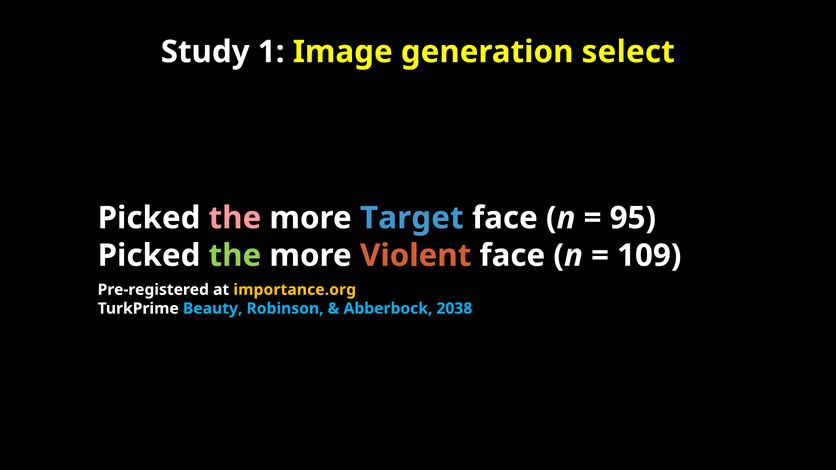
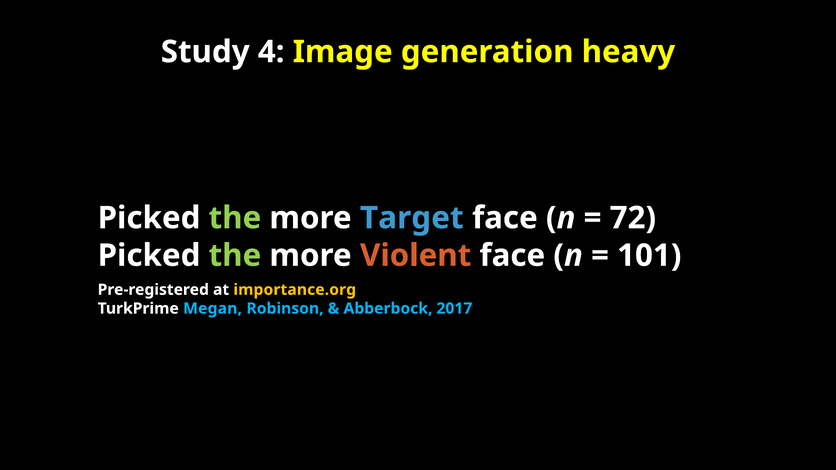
1: 1 -> 4 (271, 52)
select: select -> heavy (628, 52)
the colour: pink -> light green (235, 218)
95: 95 -> 72 (633, 218)
109: 109 -> 101 (649, 256)
Beauty: Beauty -> Megan (213, 309)
2038: 2038 -> 2017 (454, 309)
